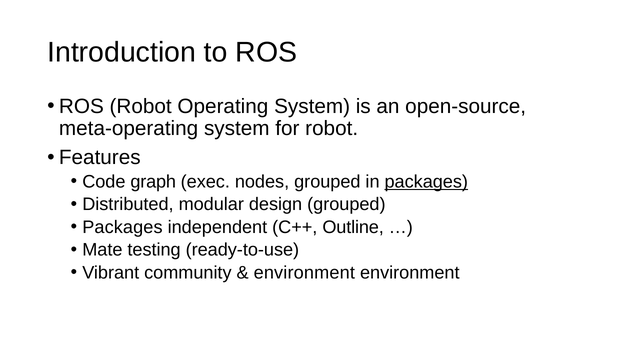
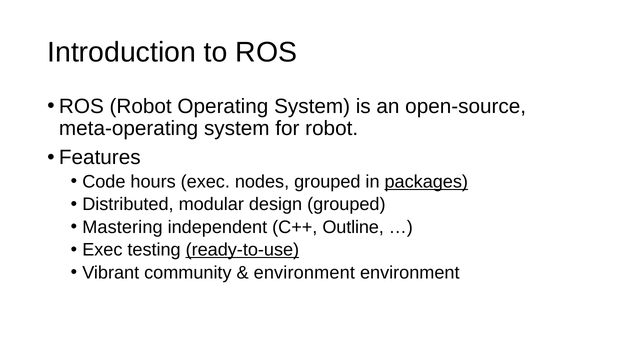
graph: graph -> hours (153, 182)
Packages: Packages -> Mastering (122, 227)
Mate: Mate -> Exec (102, 250)
ready-to-use underline: none -> present (242, 250)
